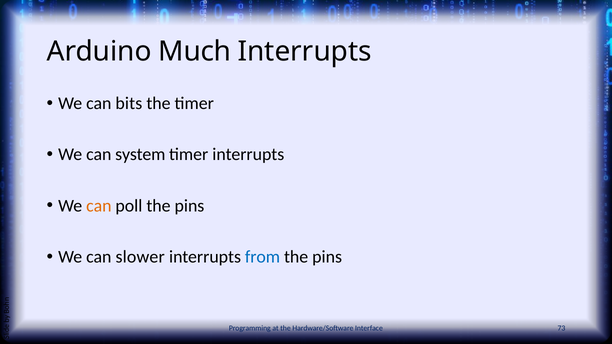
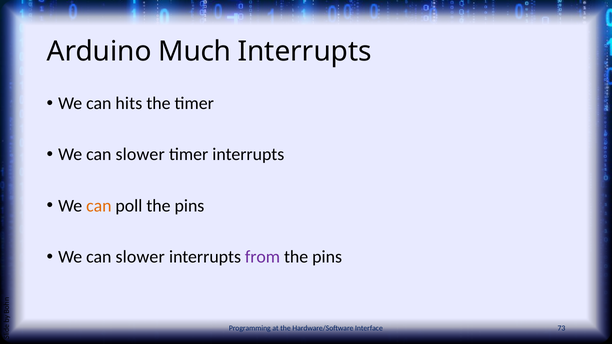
bits: bits -> hits (129, 103)
system: system -> slower (140, 155)
from colour: blue -> purple (263, 257)
